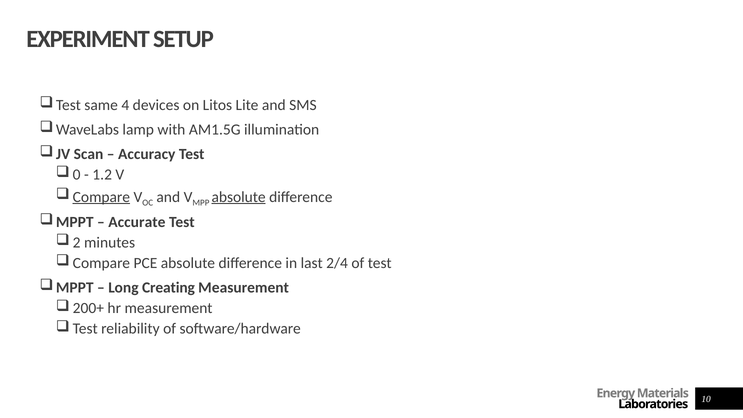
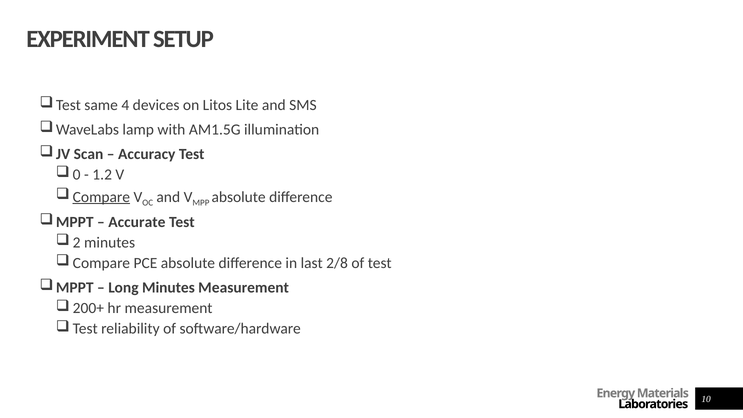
absolute underline: present -> none (239, 197)
2/4: 2/4 -> 2/8 (337, 263)
Long Creating: Creating -> Minutes (168, 288)
